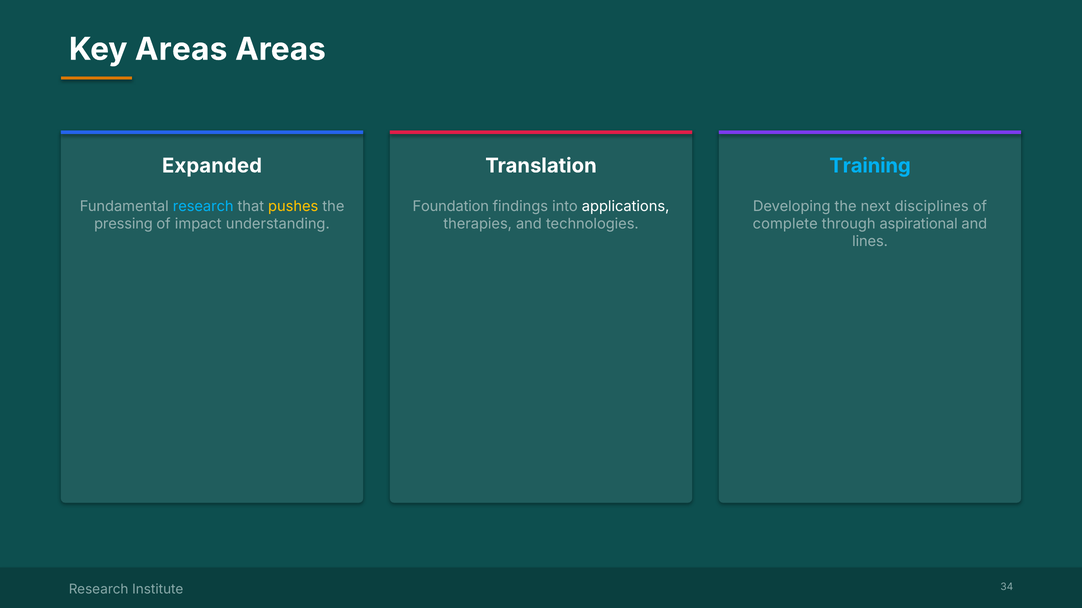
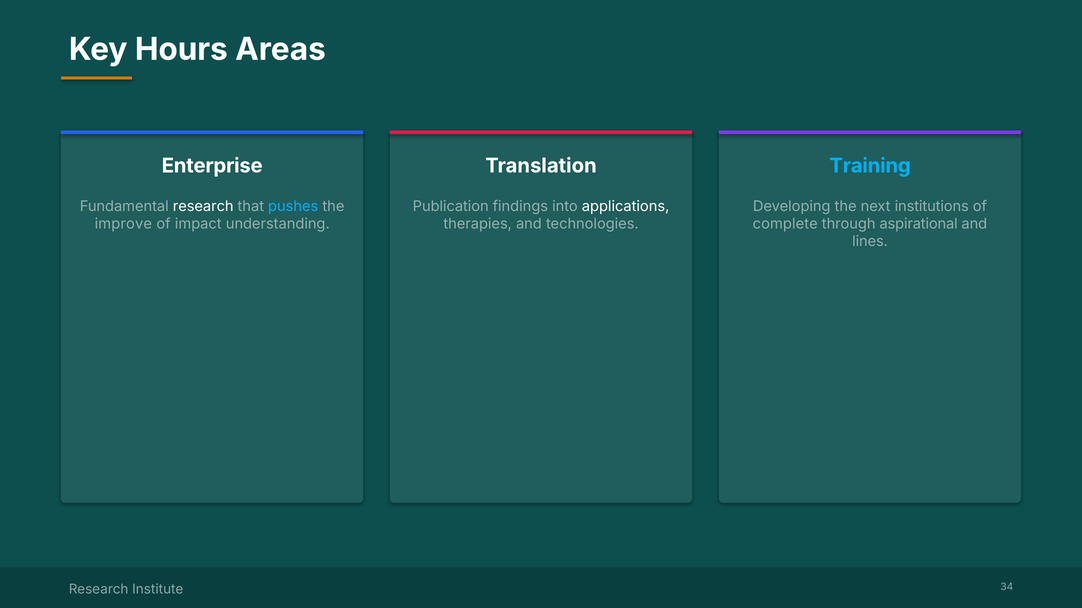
Key Areas: Areas -> Hours (181, 49)
Expanded: Expanded -> Enterprise (212, 166)
research colour: light blue -> white (203, 207)
pushes colour: yellow -> light blue (293, 207)
Foundation: Foundation -> Publication (451, 207)
disciplines: disciplines -> institutions (932, 207)
pressing: pressing -> improve (123, 224)
